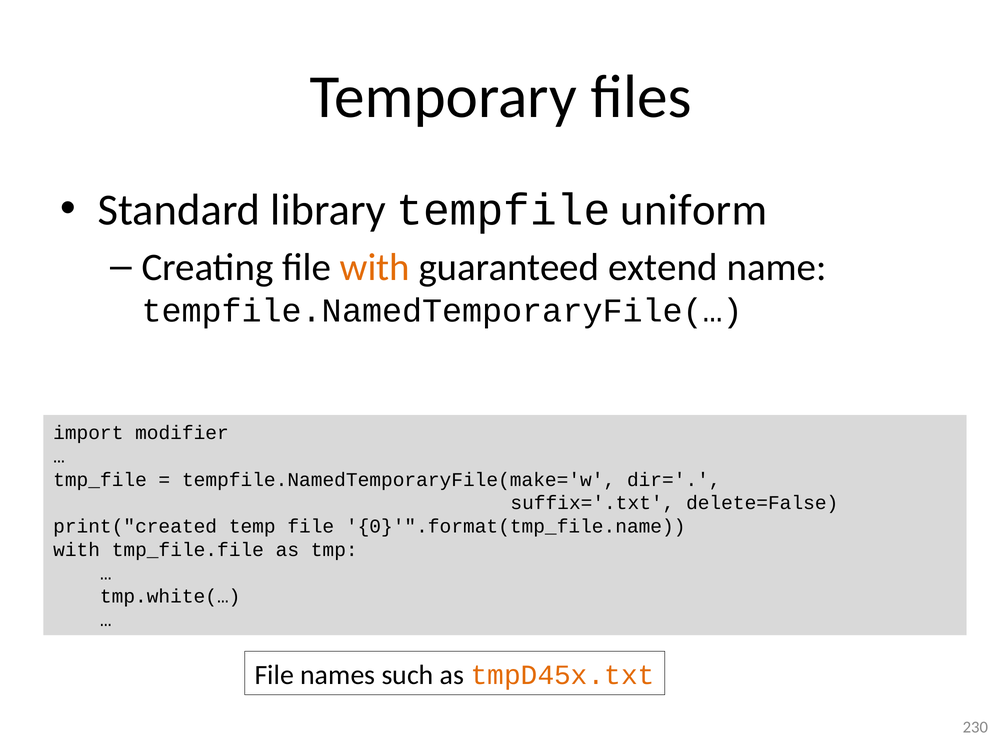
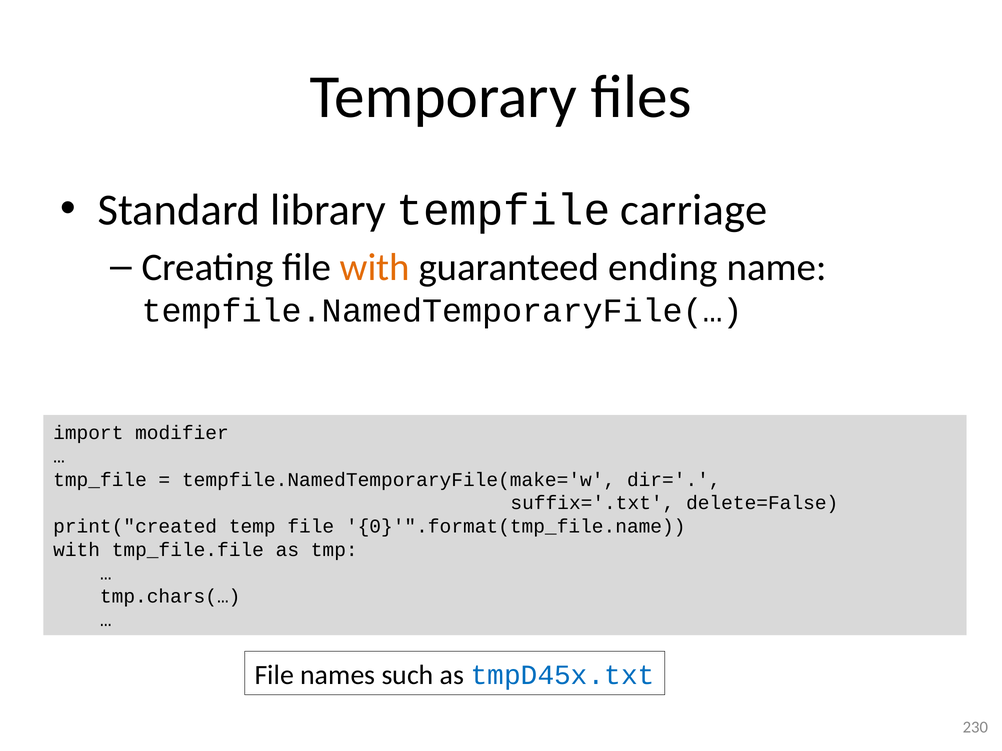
uniform: uniform -> carriage (694, 210)
extend: extend -> ending (663, 268)
tmp.white(…: tmp.white(… -> tmp.chars(… (170, 597)
tmpD45x.txt colour: orange -> blue (563, 676)
